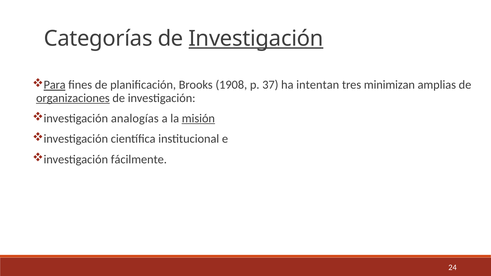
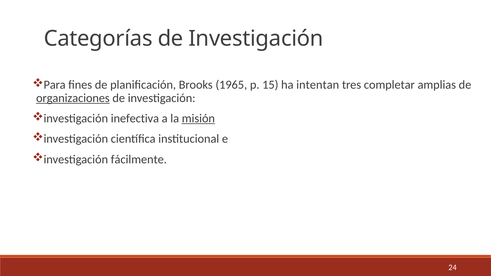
Investigación underline: present -> none (256, 39)
Para underline: present -> none (55, 85)
1908: 1908 -> 1965 (231, 85)
37: 37 -> 15 (270, 85)
minimizan: minimizan -> completar (389, 85)
analogías: analogías -> inefectiva (135, 119)
